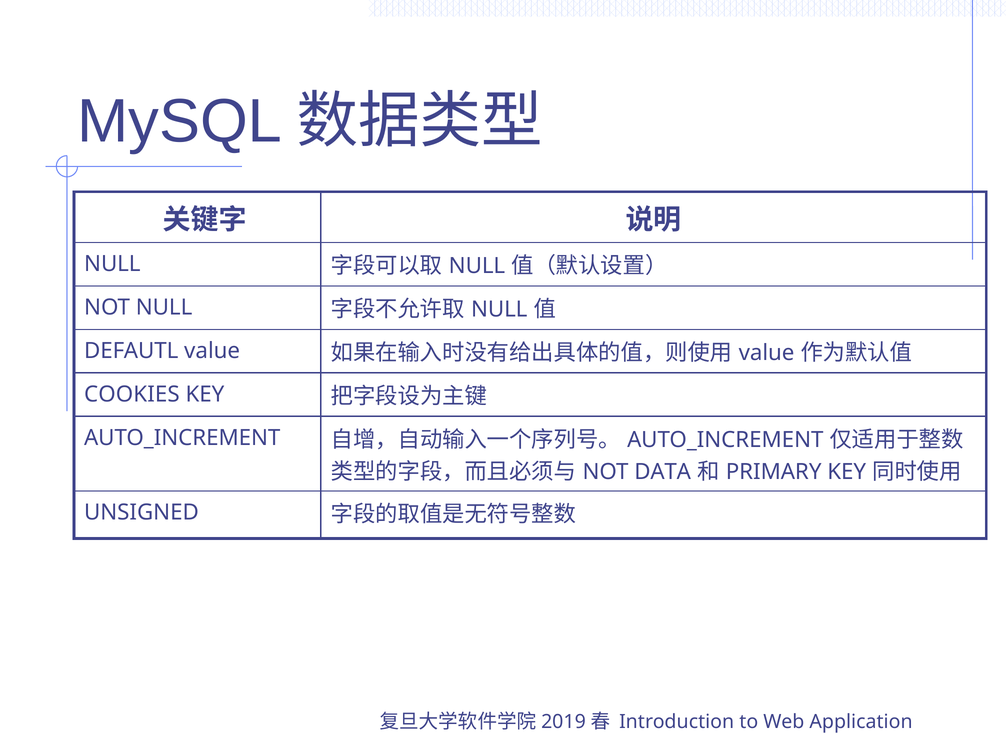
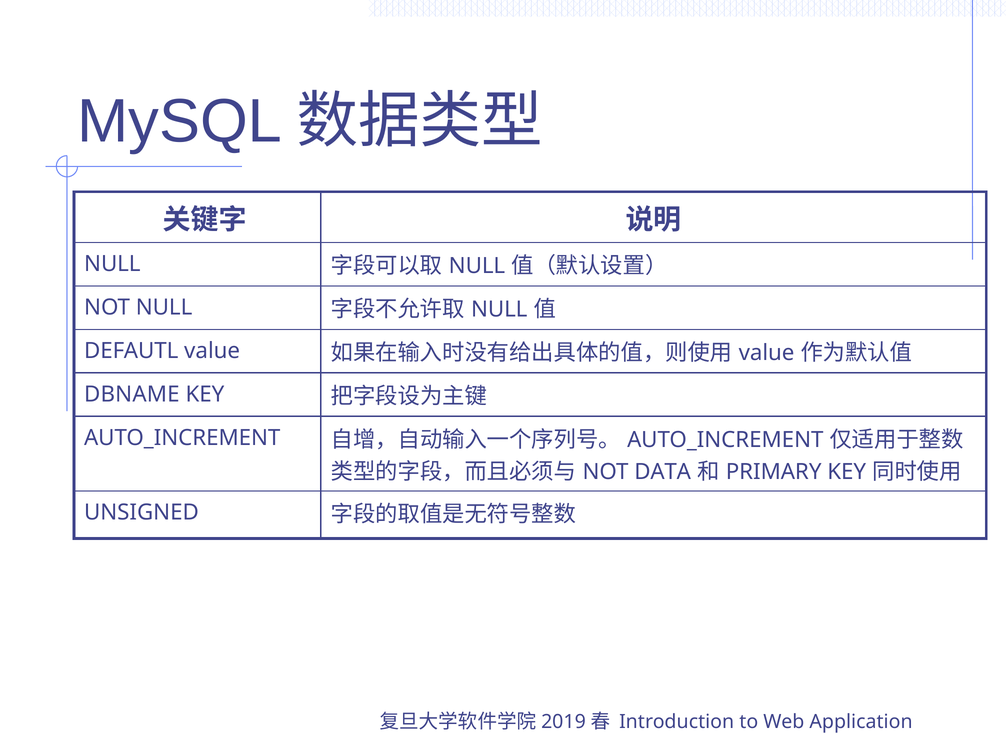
COOKIES: COOKIES -> DBNAME (132, 395)
